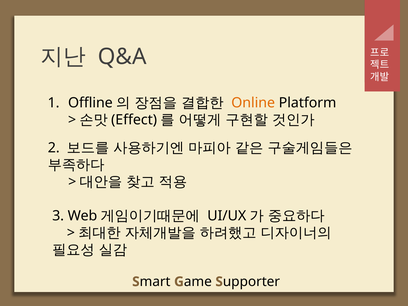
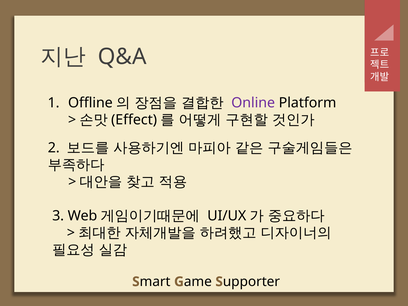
Online colour: orange -> purple (253, 103)
